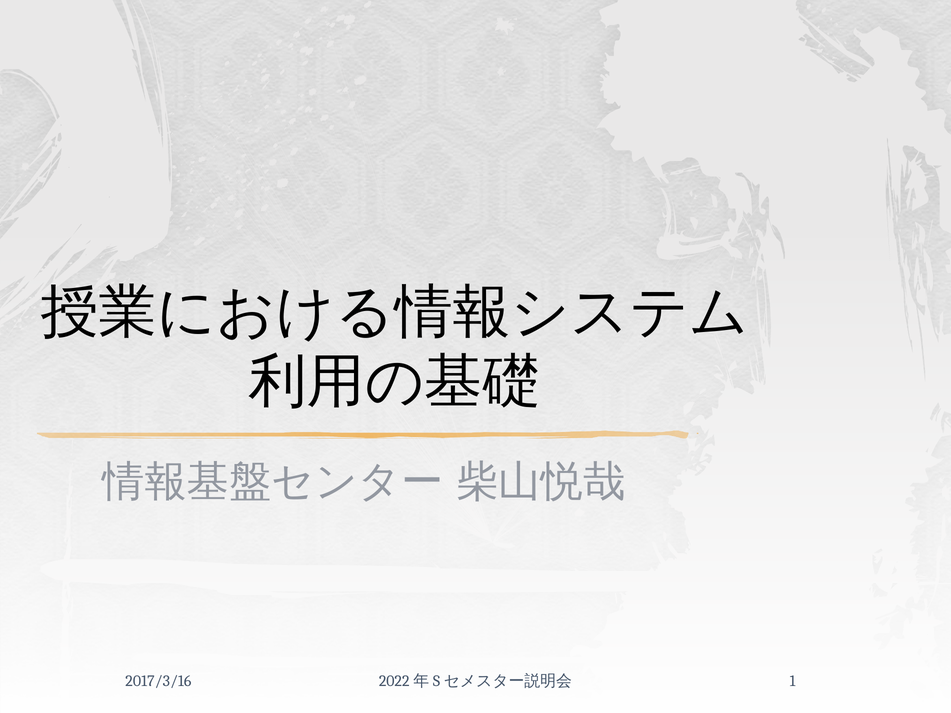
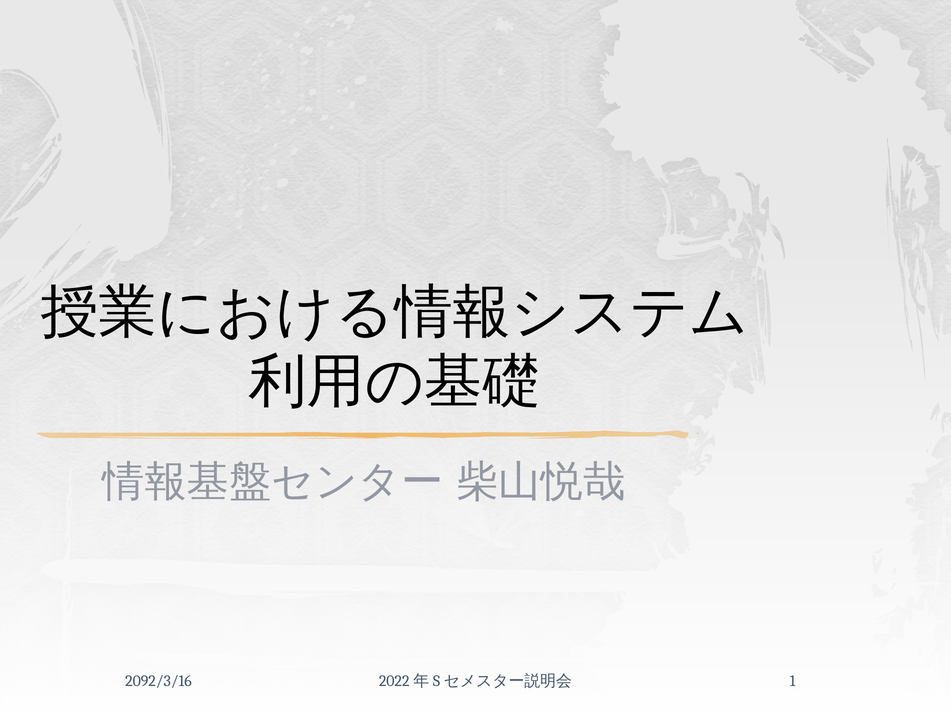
2017/3/16: 2017/3/16 -> 2092/3/16 (158, 681)
